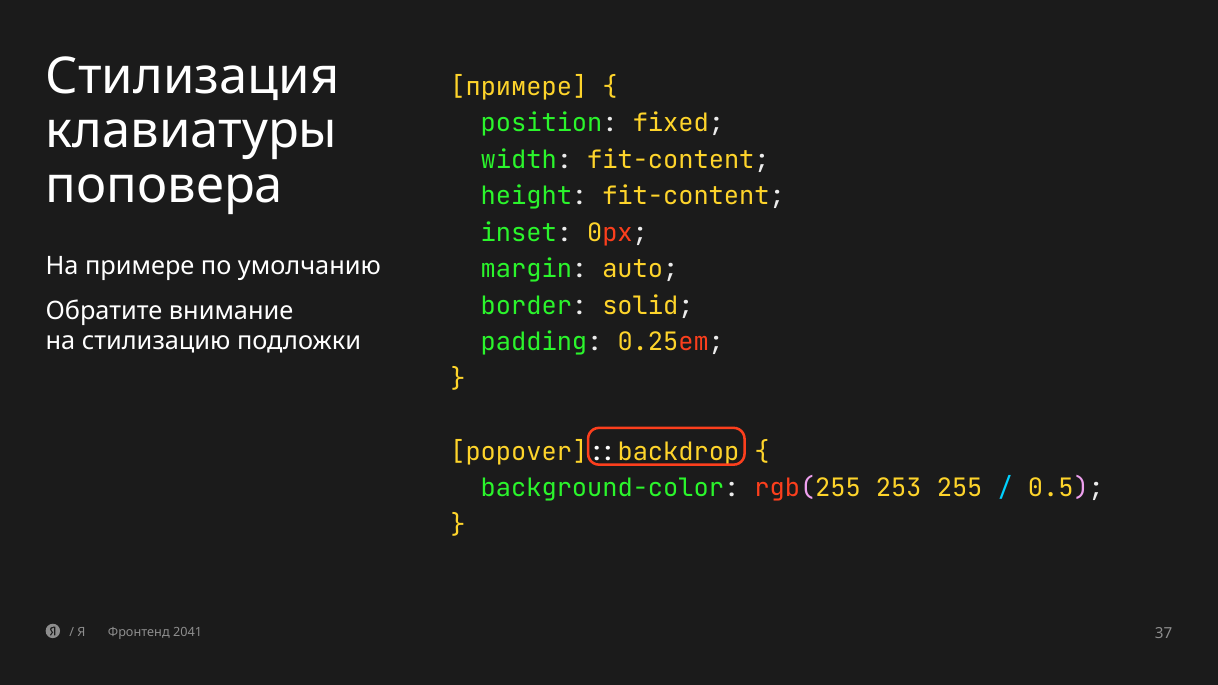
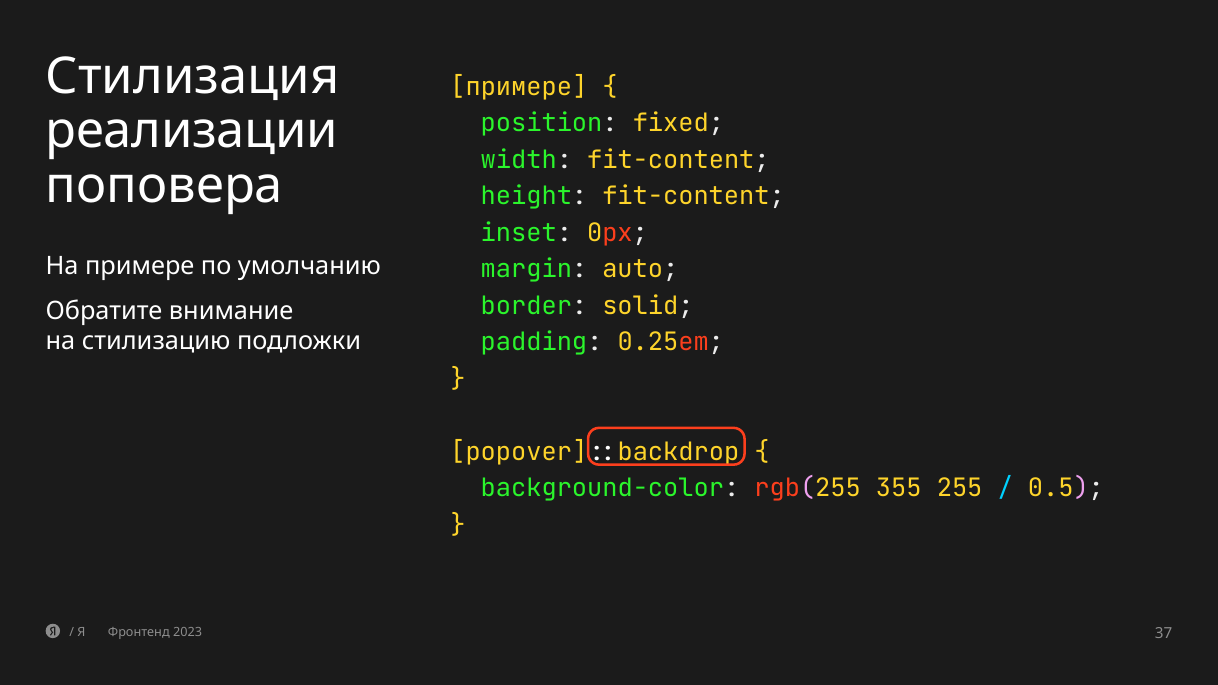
клавиатуры: клавиатуры -> реализации (192, 131)
253: 253 -> 355 (899, 489)
2041: 2041 -> 2023 (188, 632)
